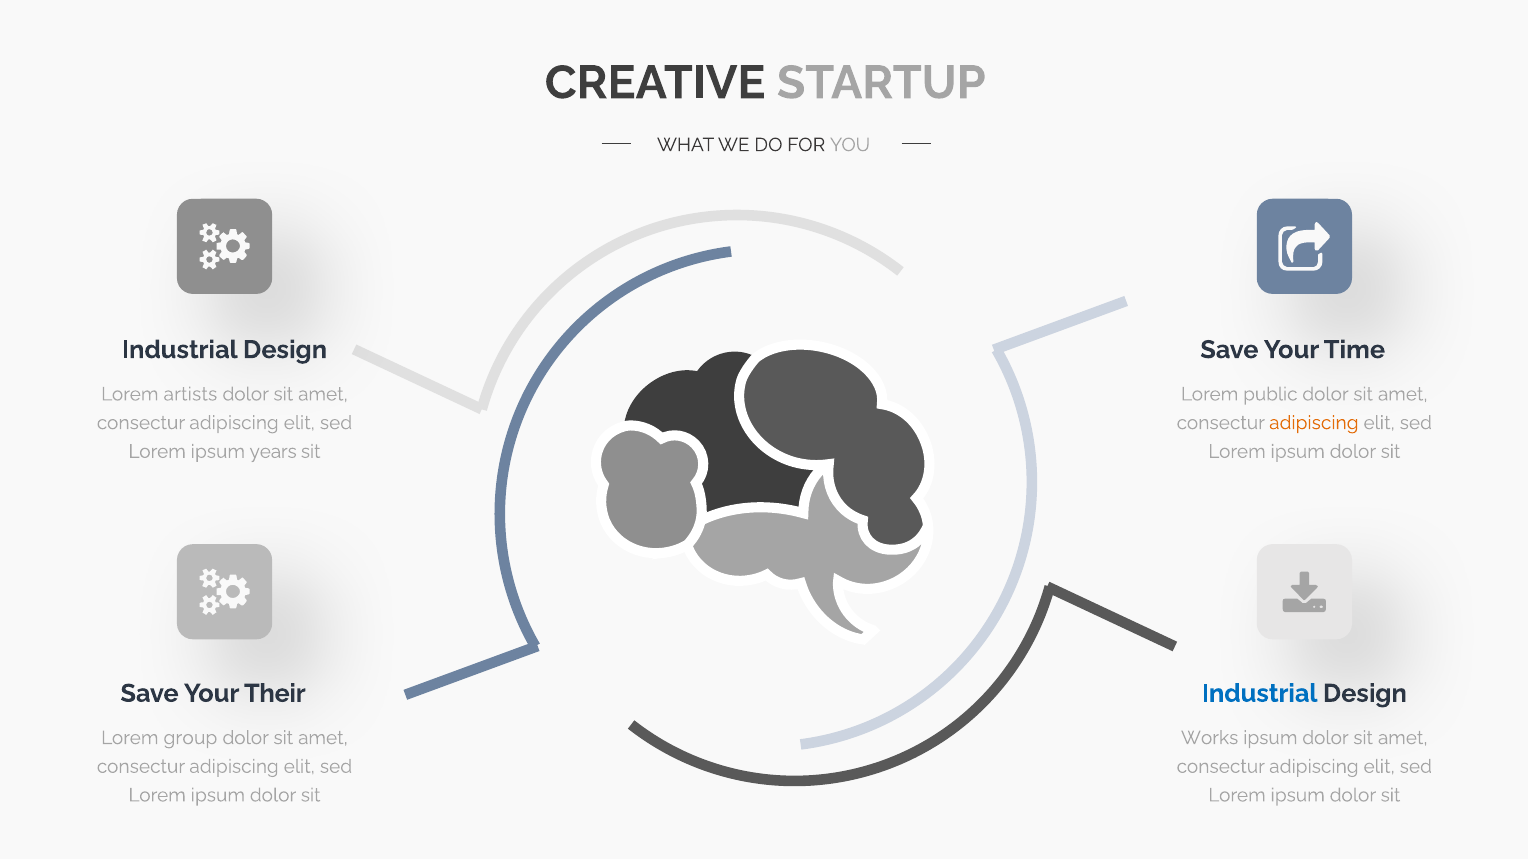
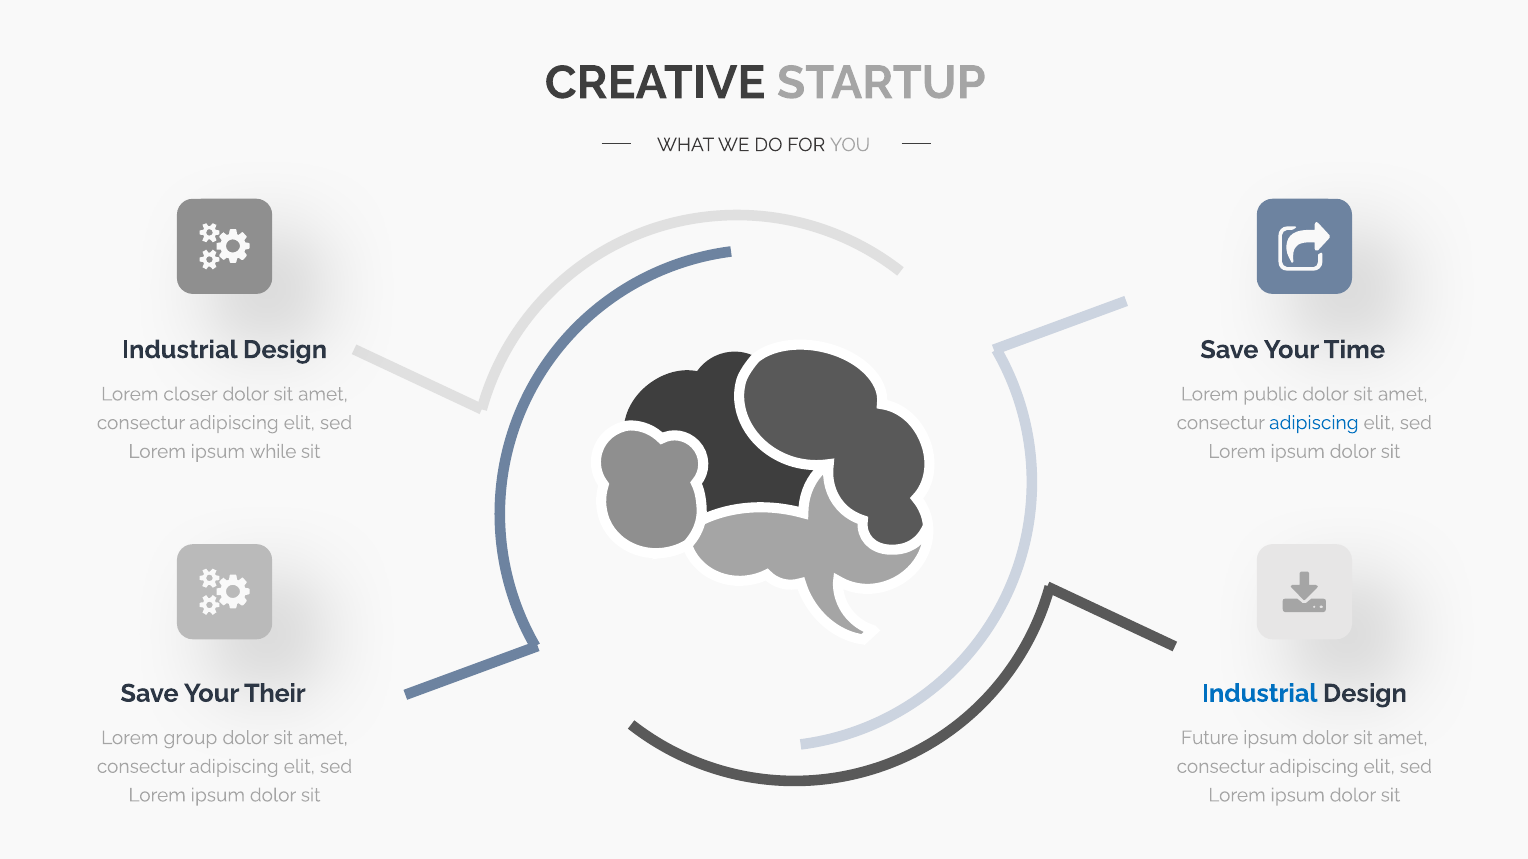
artists: artists -> closer (190, 394)
adipiscing colour: orange -> blue (1314, 423)
years: years -> while (273, 452)
Works: Works -> Future (1210, 738)
